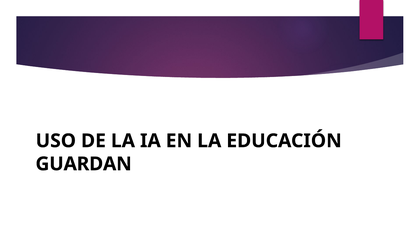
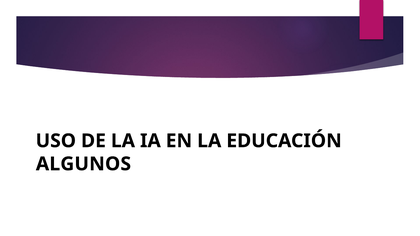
GUARDAN: GUARDAN -> ALGUNOS (83, 164)
